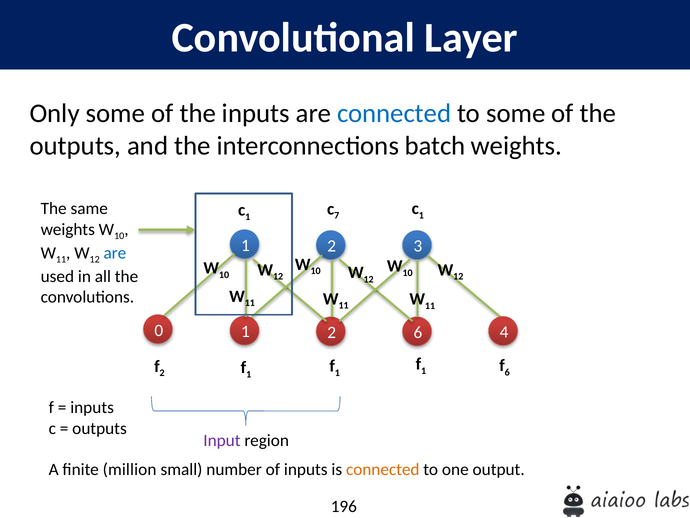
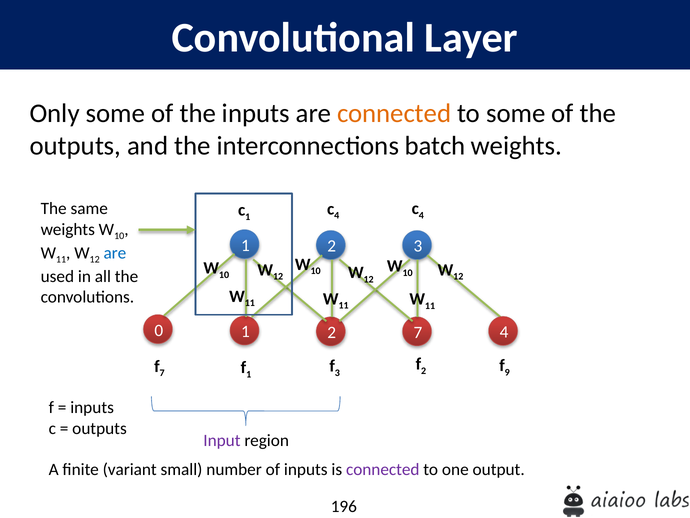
connected colour: blue -> orange (394, 113)
1 c 7: 7 -> 4 (337, 215)
1: 1 -> 4 (421, 215)
2 6: 6 -> 7 (418, 332)
f 6: 6 -> 9 (507, 372)
f 2: 2 -> 7 (162, 373)
1: 1 -> 3 (337, 372)
1: 1 -> 2 (424, 371)
million: million -> variant (130, 469)
connected colour: orange -> purple (383, 469)
